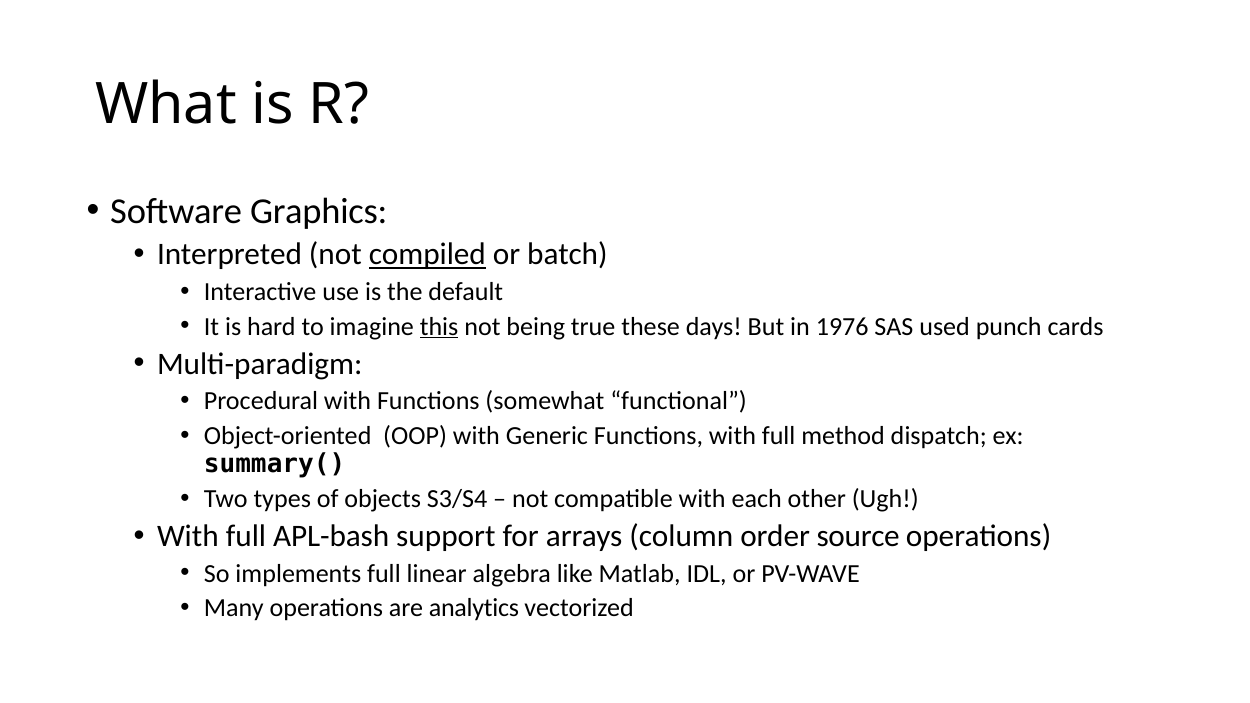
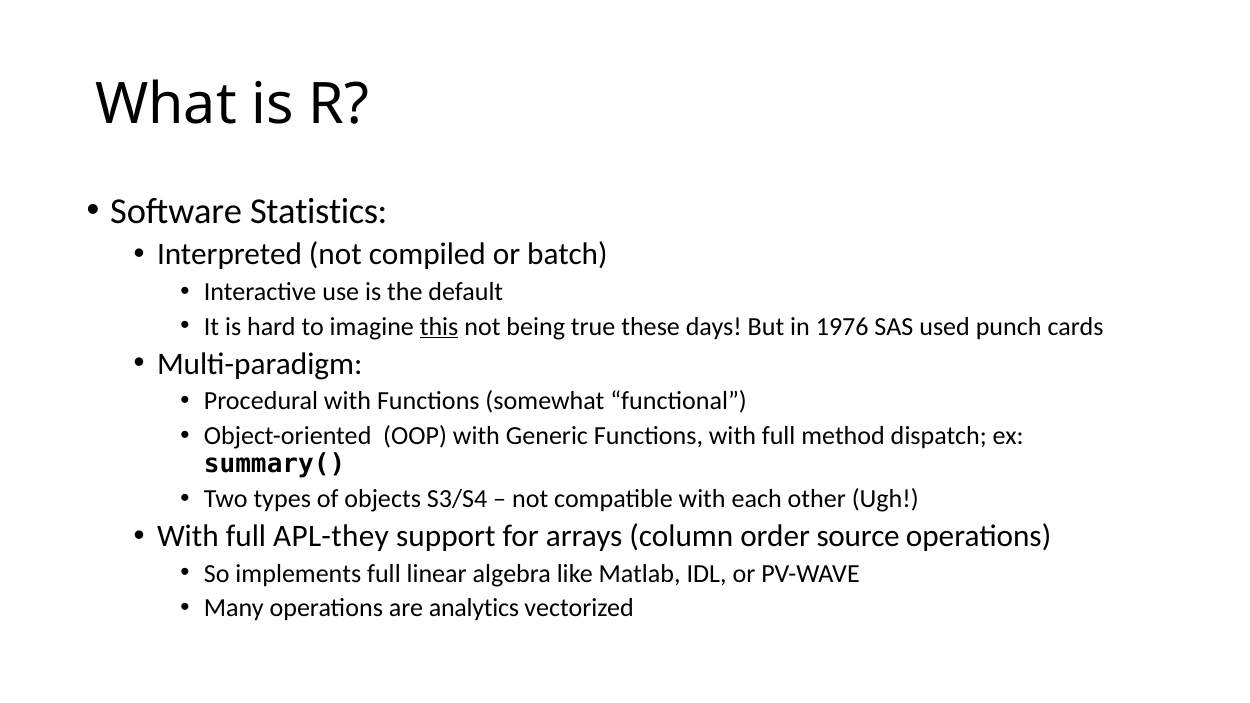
Graphics: Graphics -> Statistics (319, 211)
compiled underline: present -> none (427, 254)
APL-bash: APL-bash -> APL-they (331, 536)
